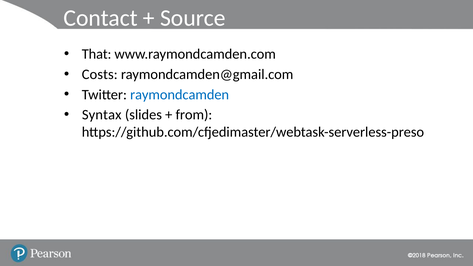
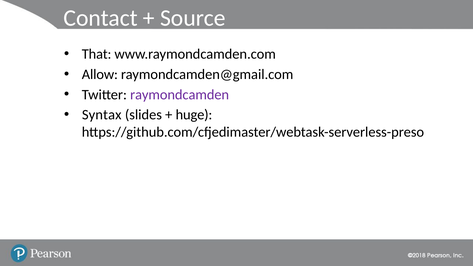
Costs: Costs -> Allow (100, 74)
raymondcamden colour: blue -> purple (180, 95)
from: from -> huge (194, 115)
